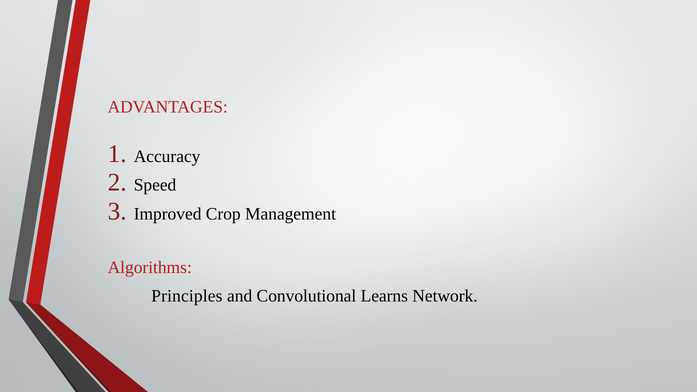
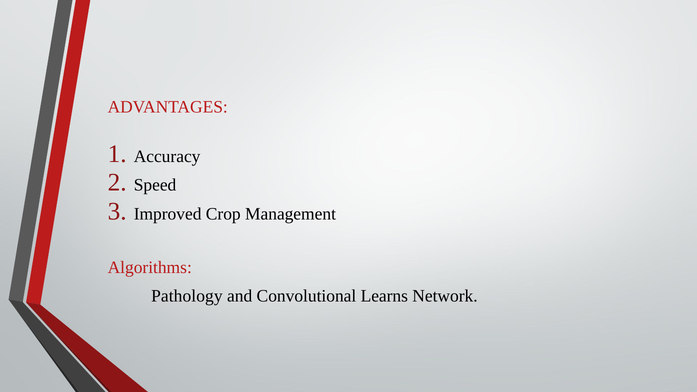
Principles: Principles -> Pathology (187, 296)
